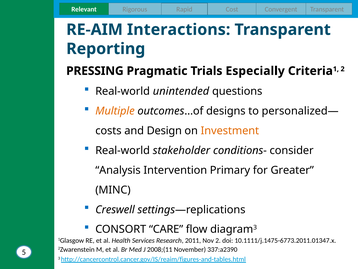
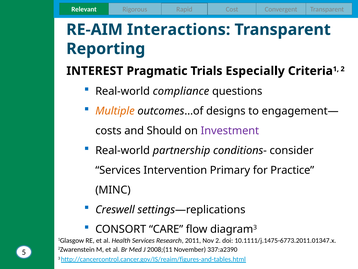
PRESSING: PRESSING -> INTEREST (95, 71)
unintended: unintended -> compliance (181, 91)
personalized—: personalized— -> engagement— (300, 111)
Design: Design -> Should (164, 131)
Investment colour: orange -> purple (230, 131)
stakeholder: stakeholder -> partnership (182, 150)
Analysis: Analysis -> Services (118, 170)
Greater: Greater -> Practice (292, 170)
